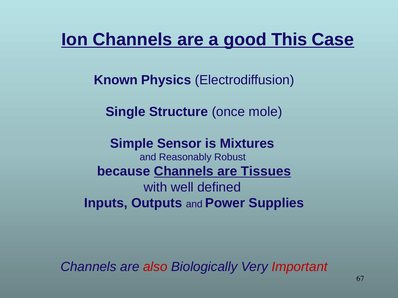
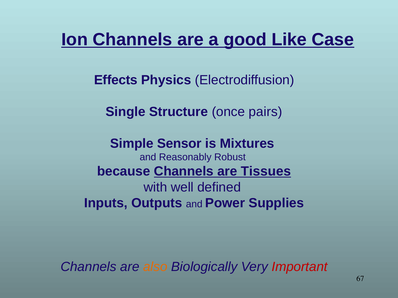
This: This -> Like (289, 40)
Known: Known -> Effects (116, 80)
mole: mole -> pairs (266, 112)
also colour: red -> orange (155, 267)
